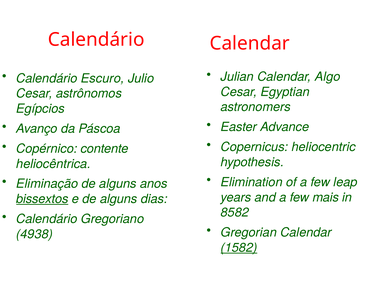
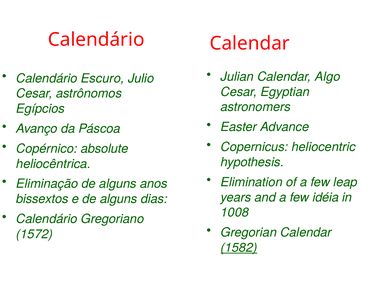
contente: contente -> absolute (105, 149)
mais: mais -> idéia (326, 197)
bissextos underline: present -> none (42, 199)
8582: 8582 -> 1008 (235, 213)
4938: 4938 -> 1572 (35, 234)
